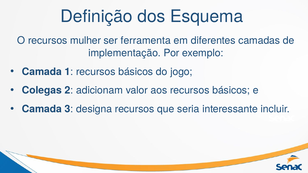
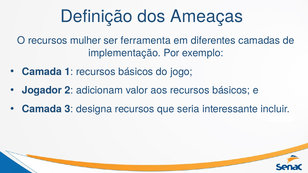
Esquema: Esquema -> Ameaças (207, 16)
Colegas: Colegas -> Jogador (42, 90)
